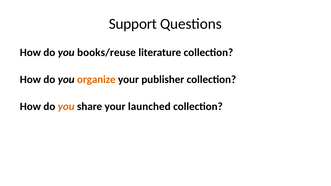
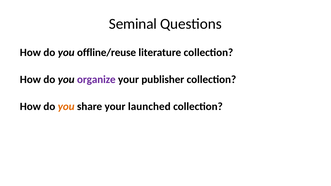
Support: Support -> Seminal (133, 24)
books/reuse: books/reuse -> offline/reuse (107, 52)
organize colour: orange -> purple (96, 80)
